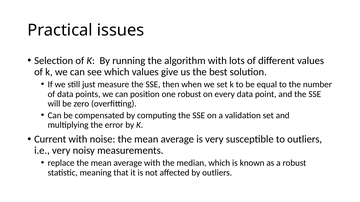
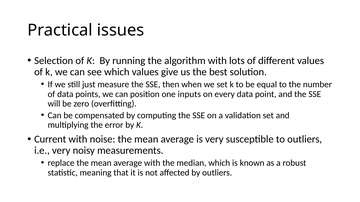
one robust: robust -> inputs (189, 94)
